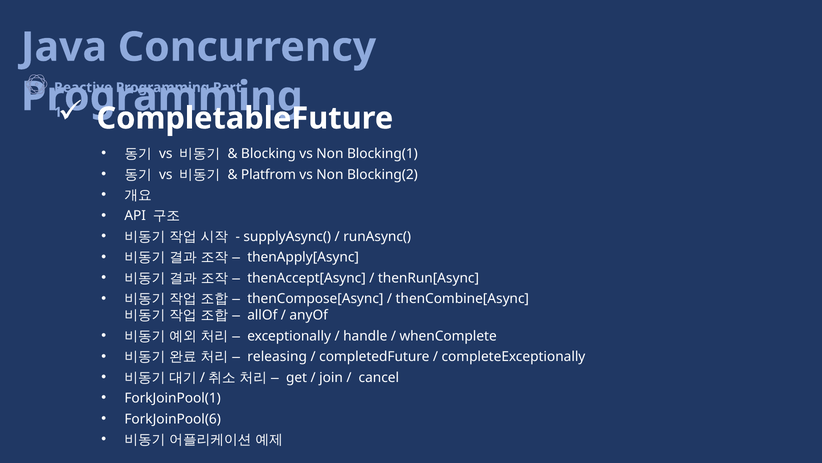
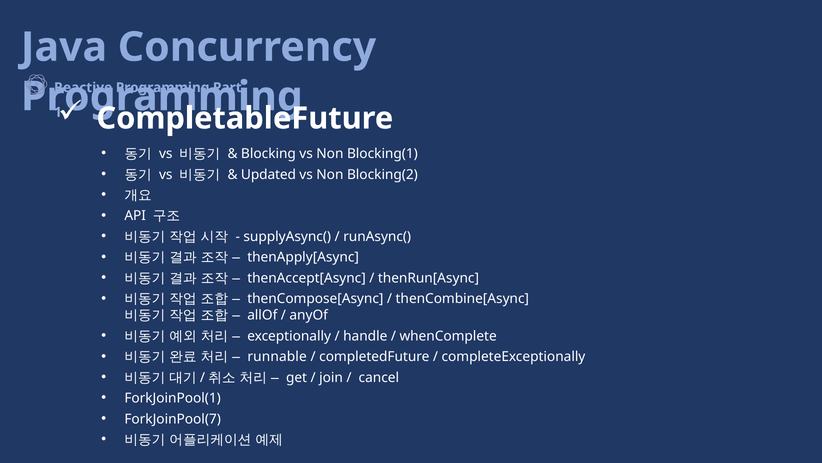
Platfrom: Platfrom -> Updated (268, 174)
releasing: releasing -> runnable (277, 356)
ForkJoinPool(6: ForkJoinPool(6 -> ForkJoinPool(7 (173, 418)
